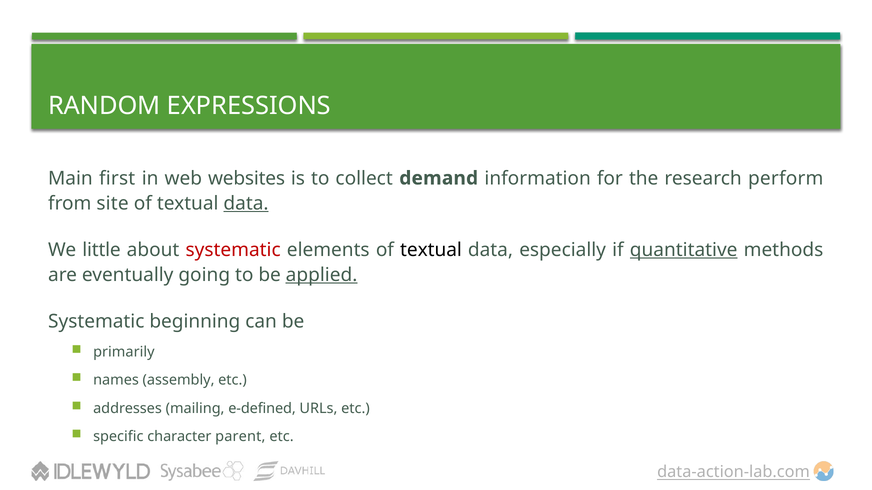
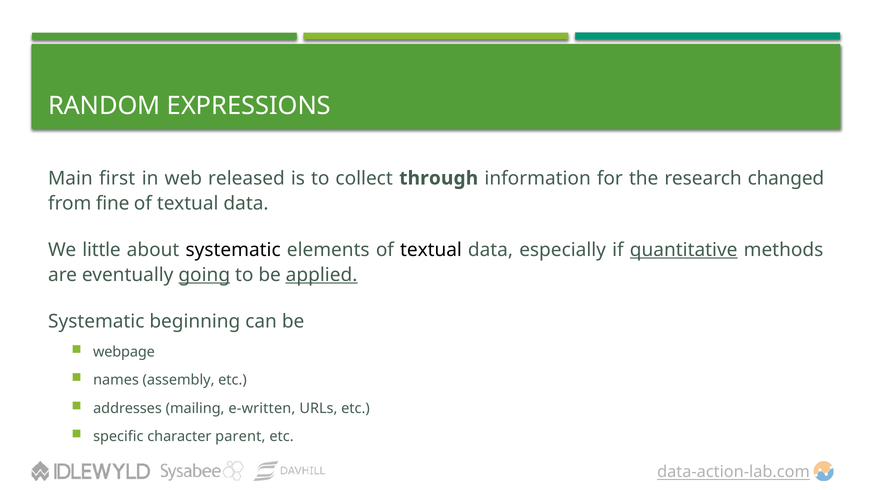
websites: websites -> released (246, 178)
demand: demand -> through (439, 178)
perform: perform -> changed (786, 178)
site: site -> fine (113, 204)
data underline: present -> none (246, 204)
systematic colour: red -> black (233, 250)
going underline: none -> present (204, 275)
primarily: primarily -> webpage (124, 352)
e-defined: e-defined -> e-written (262, 409)
